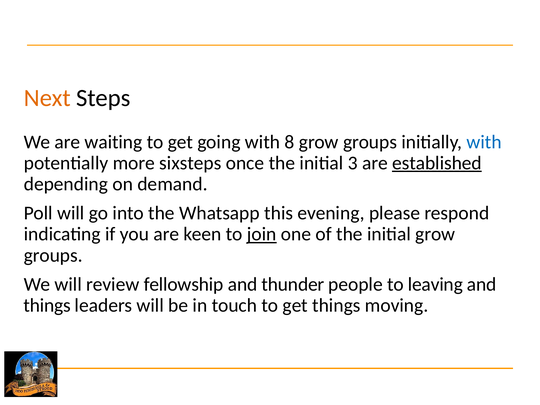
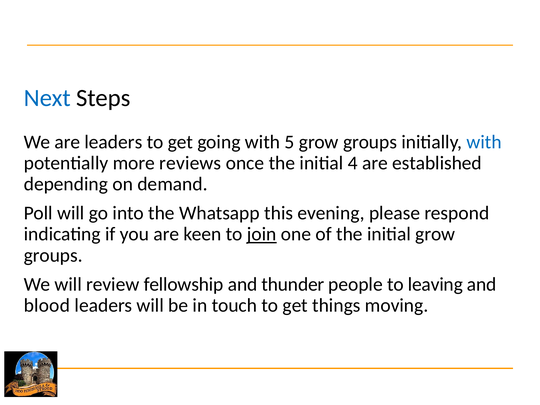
Next colour: orange -> blue (47, 98)
are waiting: waiting -> leaders (113, 142)
8: 8 -> 5 (289, 142)
sixsteps: sixsteps -> reviews (190, 163)
3: 3 -> 4 (353, 163)
established underline: present -> none (437, 163)
things: things -> blood (47, 305)
